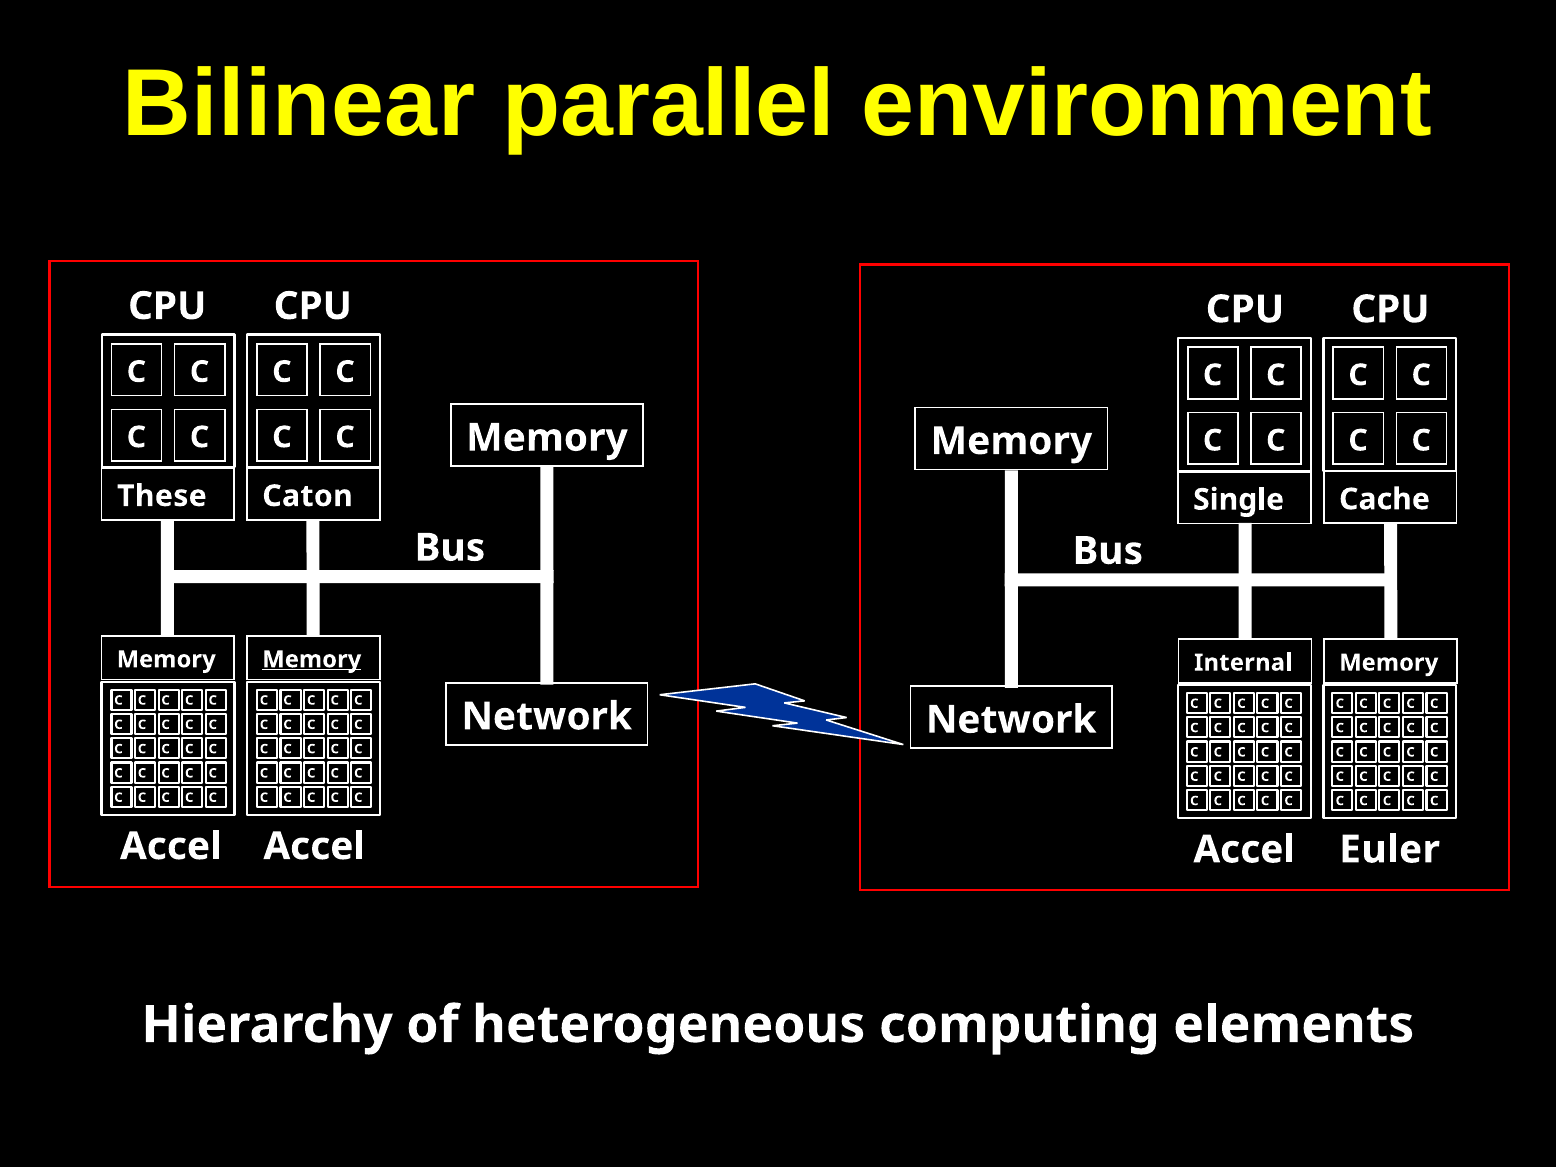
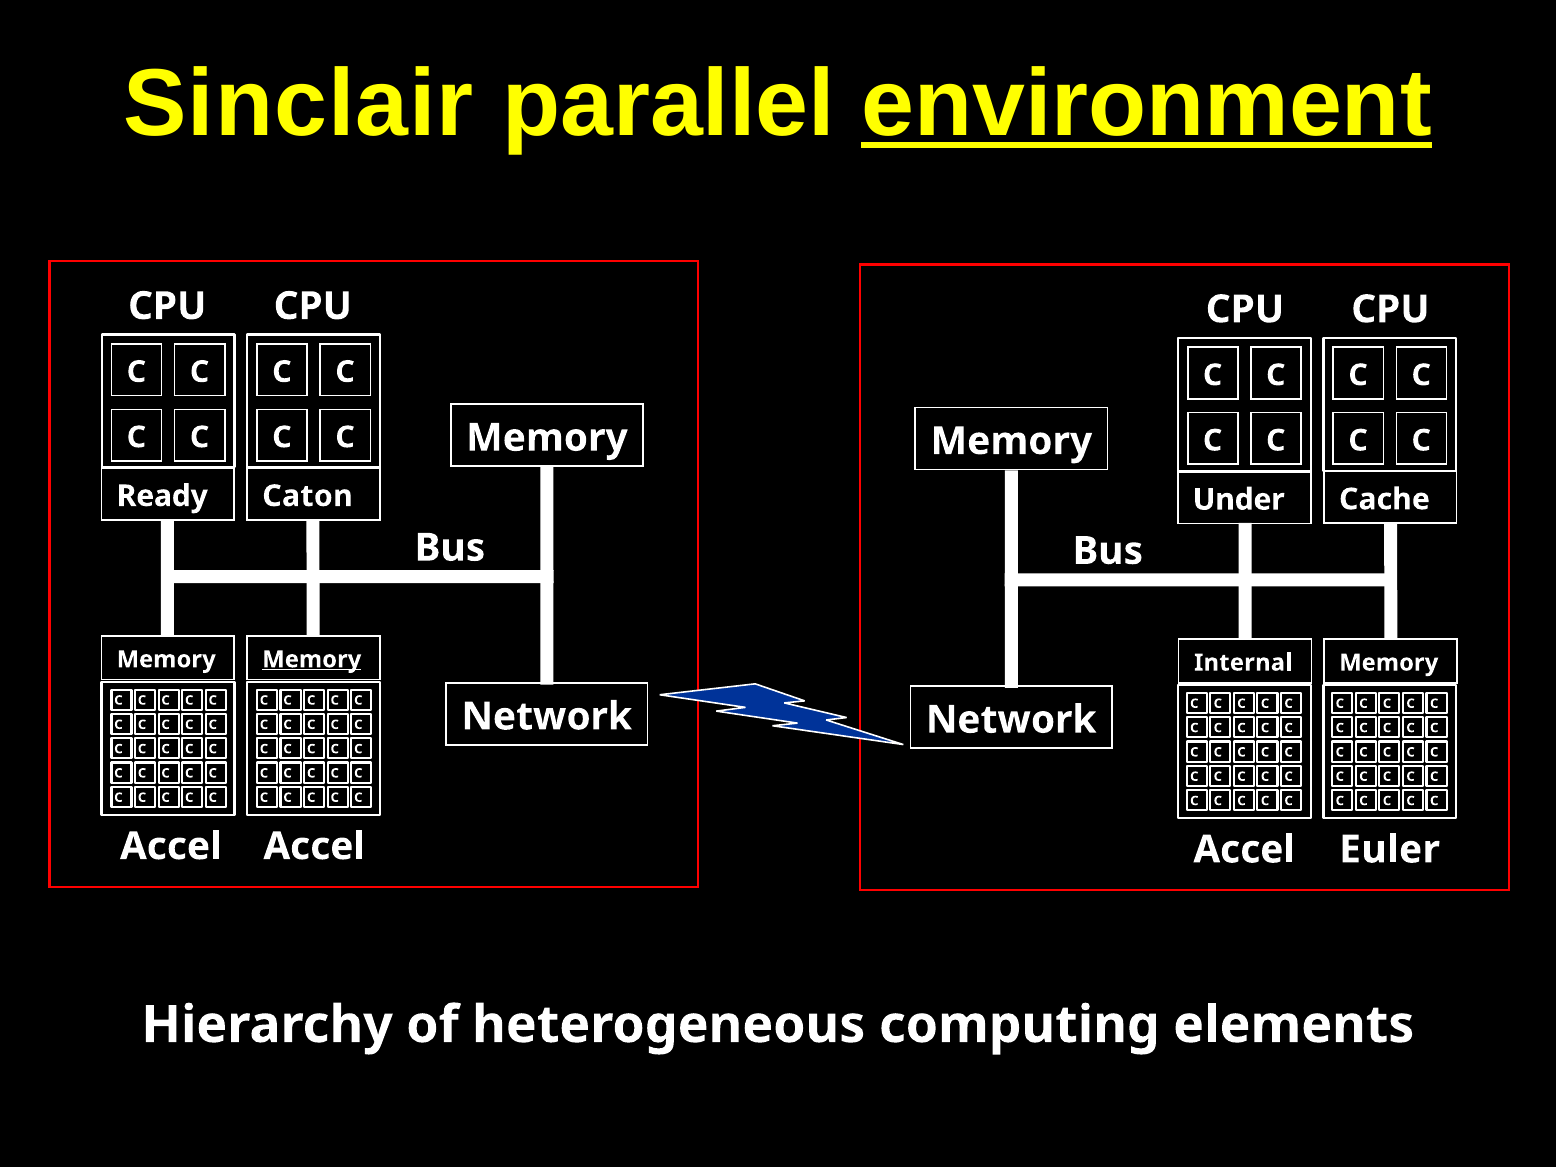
Bilinear: Bilinear -> Sinclair (299, 104)
environment underline: none -> present (1146, 104)
These: These -> Ready (162, 496)
Single: Single -> Under (1239, 500)
